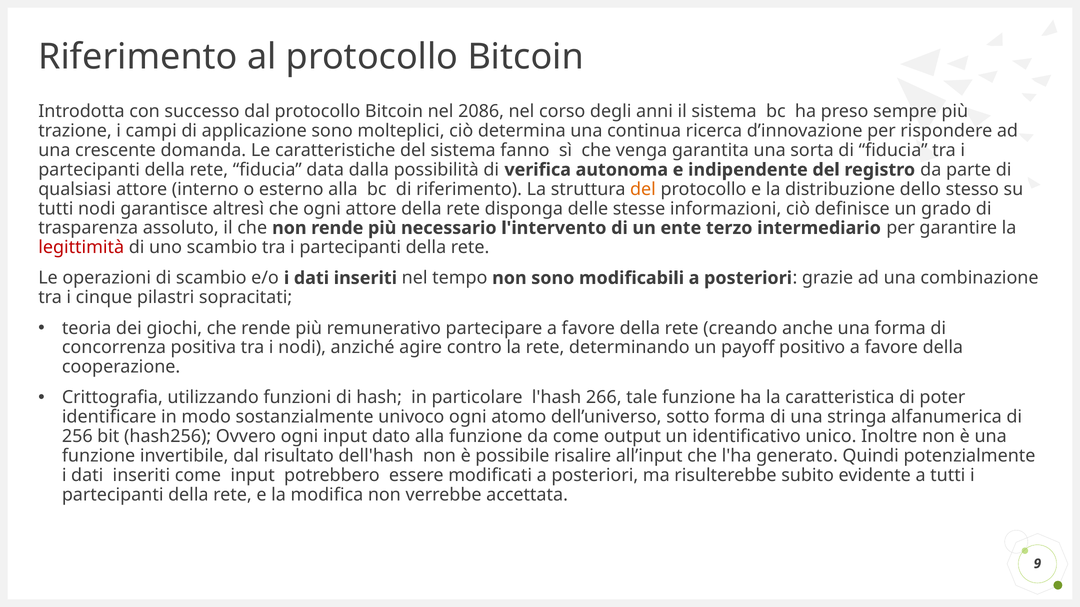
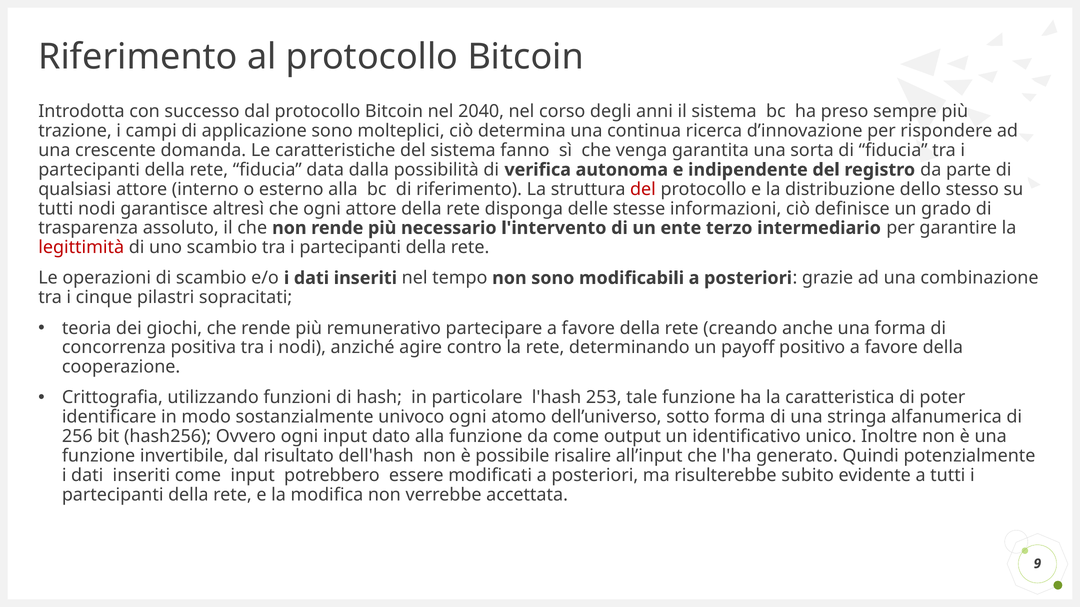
2086: 2086 -> 2040 (481, 112)
del colour: orange -> red (643, 189)
266: 266 -> 253 (604, 398)
